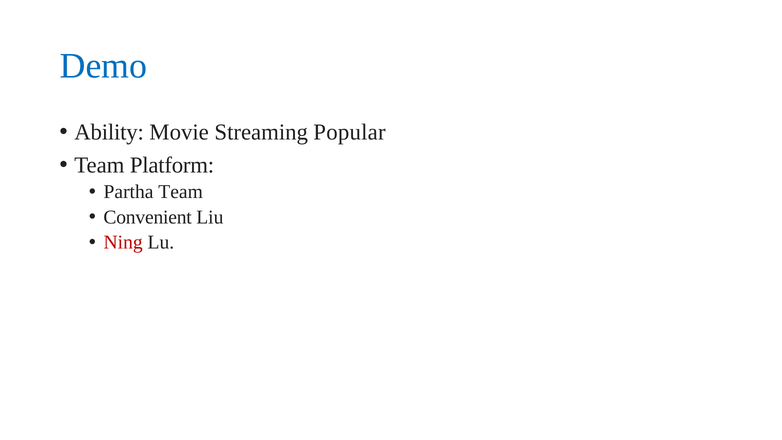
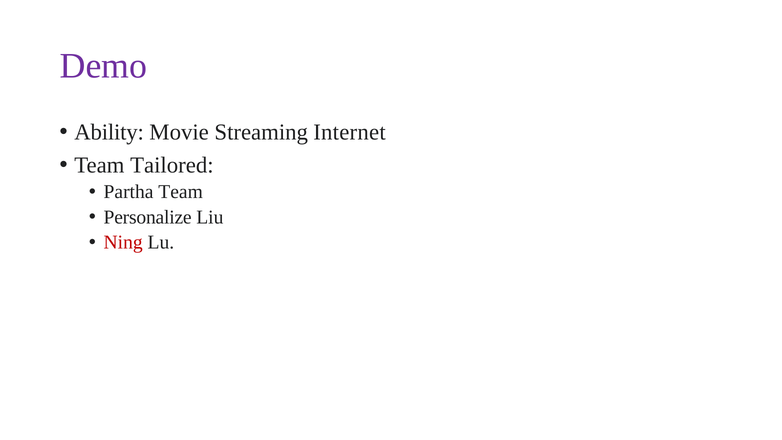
Demo colour: blue -> purple (103, 66)
Popular: Popular -> Internet (350, 132)
Platform: Platform -> Tailored (172, 165)
Convenient: Convenient -> Personalize (148, 217)
